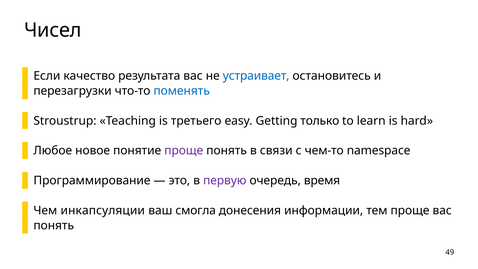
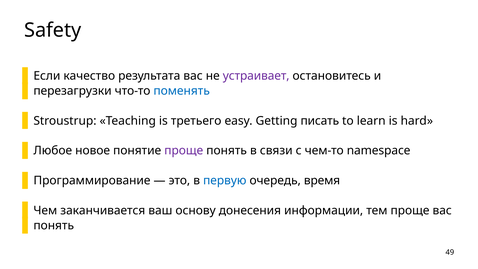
Чисел: Чисел -> Safety (53, 30)
устраивает colour: blue -> purple (256, 76)
только: только -> писать (320, 121)
первую colour: purple -> blue (225, 181)
инкапсуляции: инкапсуляции -> заканчивается (103, 210)
смогла: смогла -> основу (196, 210)
